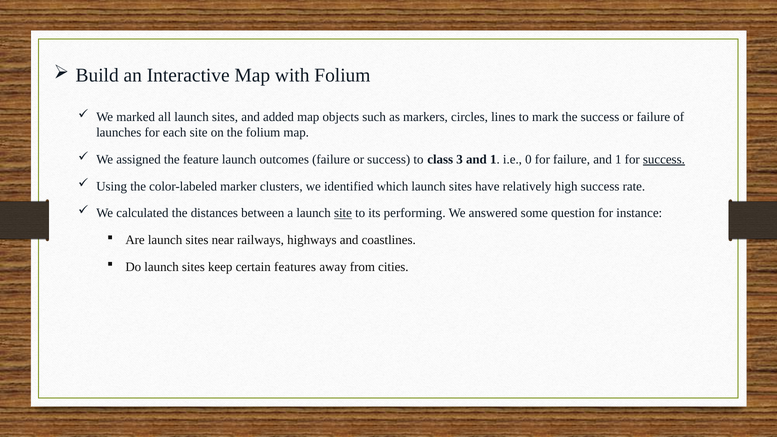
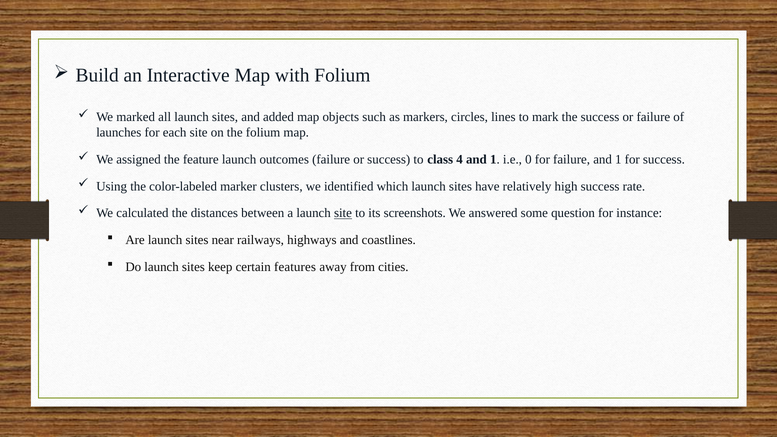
3: 3 -> 4 (460, 159)
success underline: present -> none (664, 159)
performing: performing -> screenshots (415, 213)
